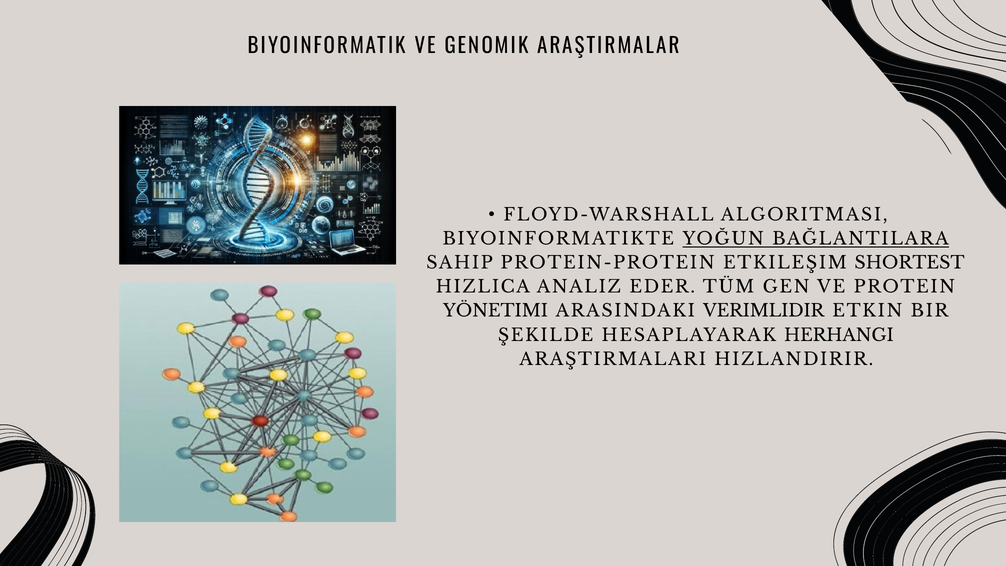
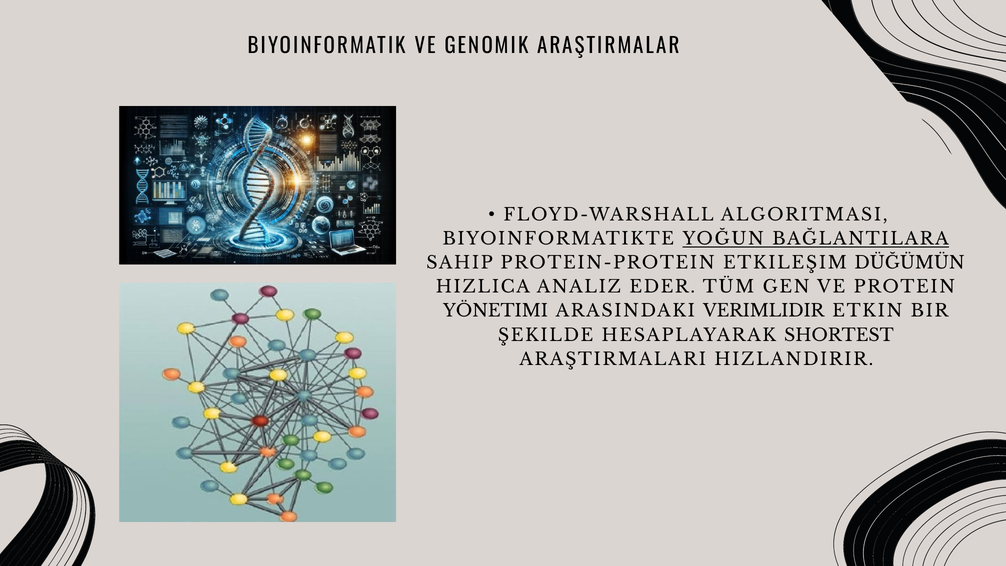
SHORTEST: SHORTEST -> DÜĞÜMÜN (910, 263)
HERHANGI: HERHANGI -> SHORTEST (839, 335)
